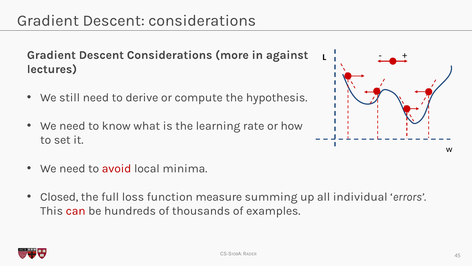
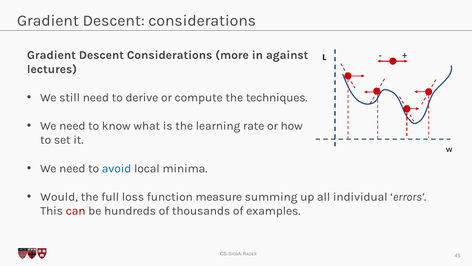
hypothesis: hypothesis -> techniques (277, 97)
avoid colour: red -> blue (117, 168)
Closed: Closed -> Would (59, 196)
